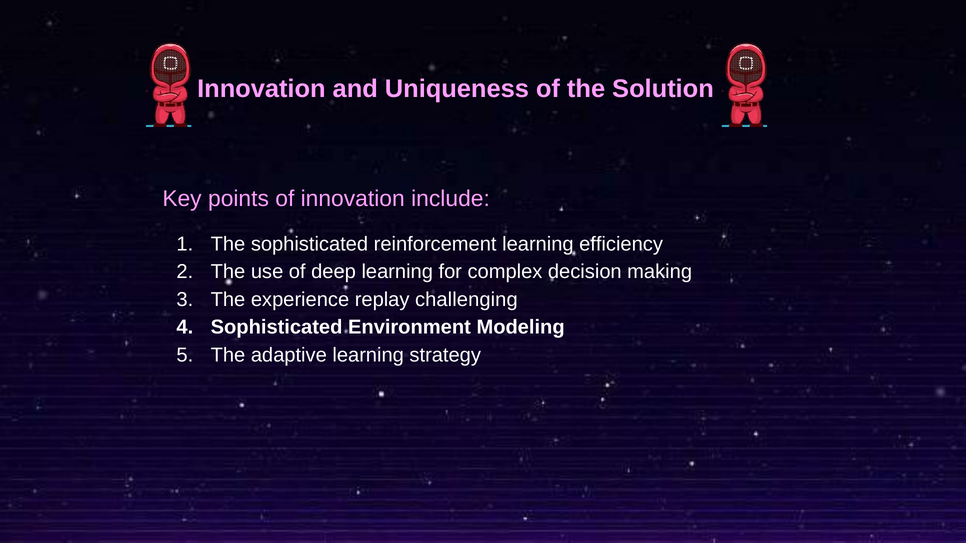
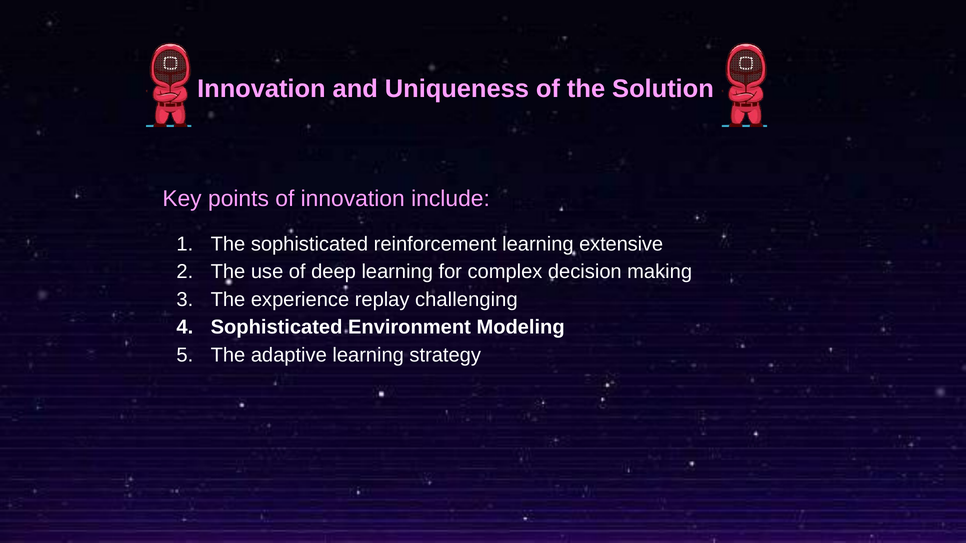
efficiency: efficiency -> extensive (621, 244)
